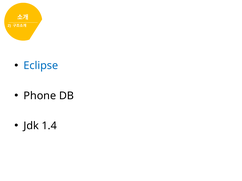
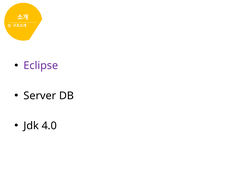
Eclipse colour: blue -> purple (41, 66)
Phone: Phone -> Server (40, 96)
1.4: 1.4 -> 4.0 (49, 126)
